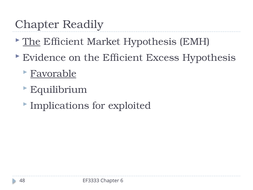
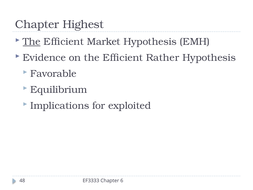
Readily: Readily -> Highest (83, 24)
Excess: Excess -> Rather (163, 58)
Favorable underline: present -> none (53, 74)
